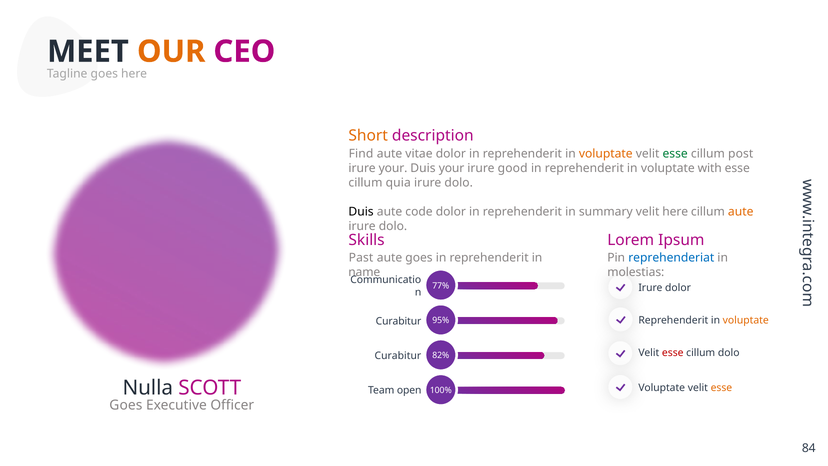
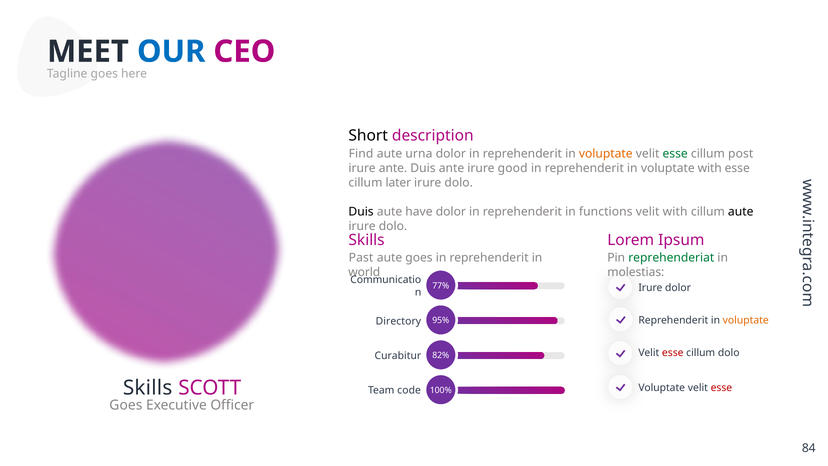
OUR colour: orange -> blue (171, 52)
Short colour: orange -> black (368, 136)
vitae: vitae -> urna (419, 154)
irure your: your -> ante (393, 168)
Duis your: your -> ante (451, 168)
quia: quia -> later (398, 183)
code: code -> have (419, 212)
summary: summary -> functions (606, 212)
velit here: here -> with (675, 212)
aute colour: orange -> black (741, 212)
reprehenderiat colour: blue -> green (671, 258)
name: name -> world (364, 272)
Curabitur: Curabitur -> Directory (398, 321)
Nulla: Nulla -> Skills (148, 388)
esse colour: orange -> red (721, 388)
open: open -> code (409, 390)
